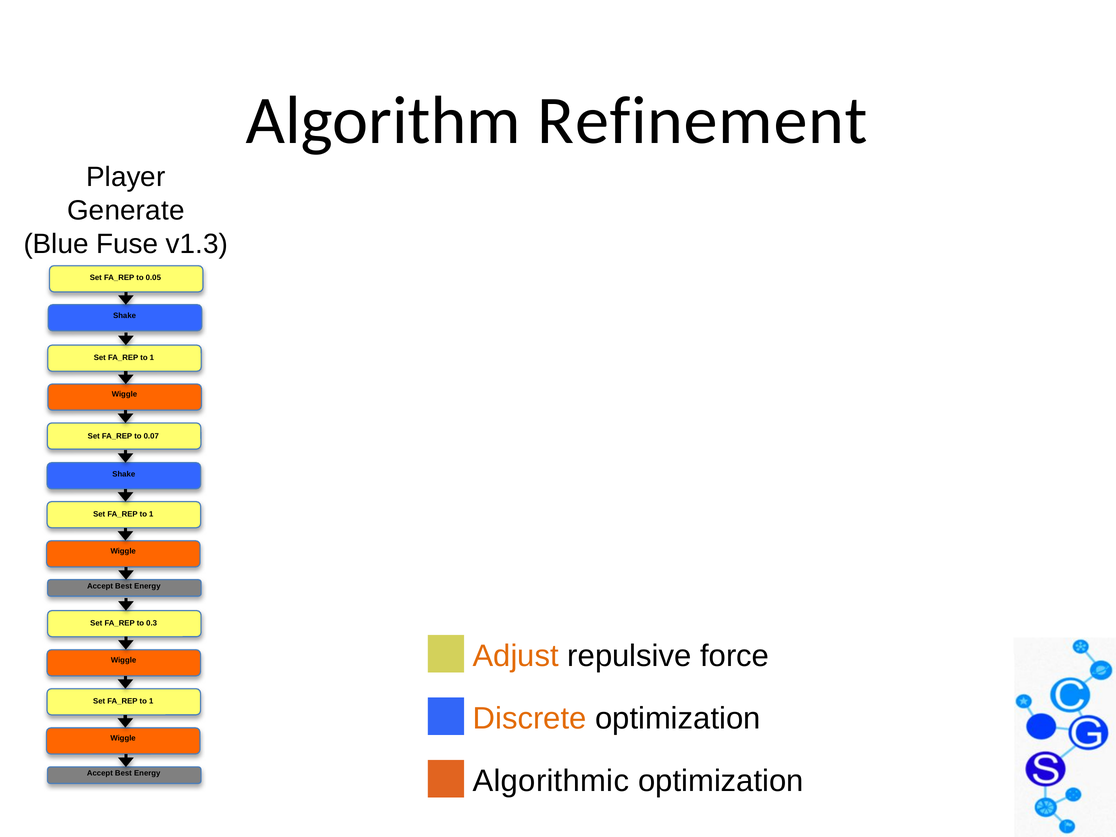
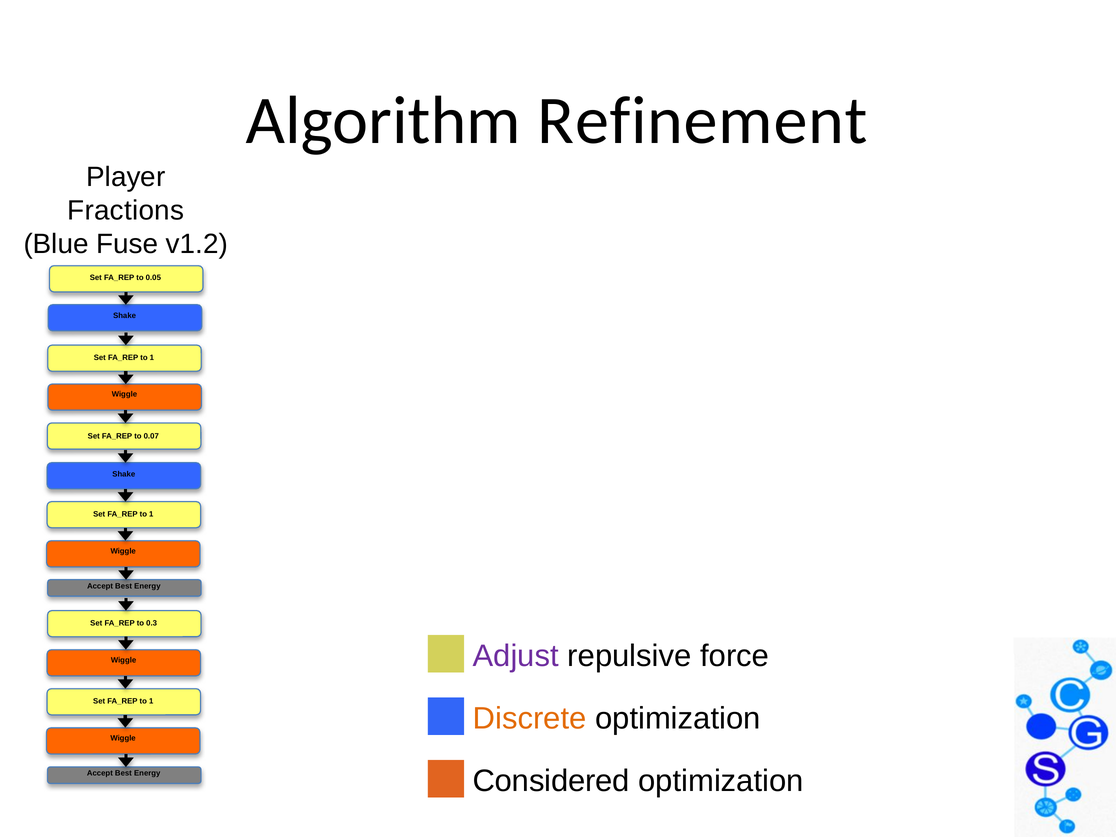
Generate: Generate -> Fractions (126, 211)
v1.3: v1.3 -> v1.2 (197, 244)
Adjust colour: orange -> purple (516, 656)
Algorithmic: Algorithmic -> Considered (551, 781)
